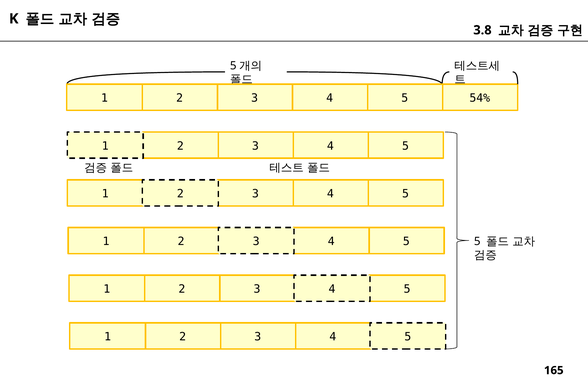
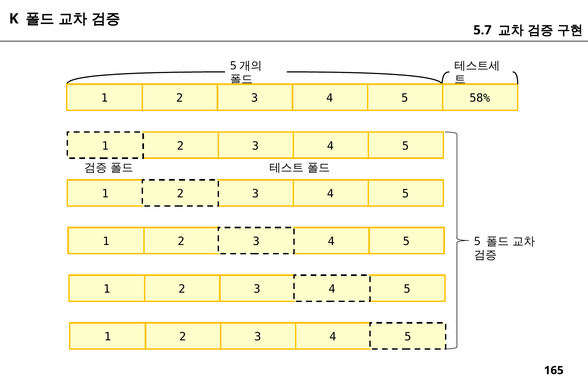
3.8: 3.8 -> 5.7 (482, 30)
54%: 54% -> 58% (480, 98)
